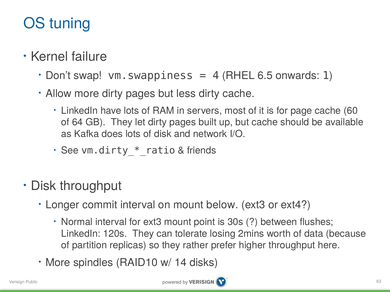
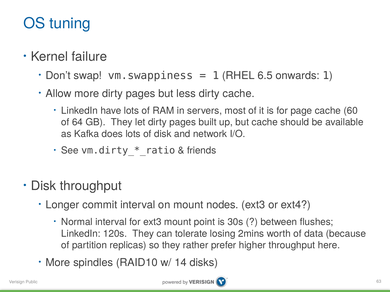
4: 4 -> 1 (216, 76)
below: below -> nodes (222, 205)
